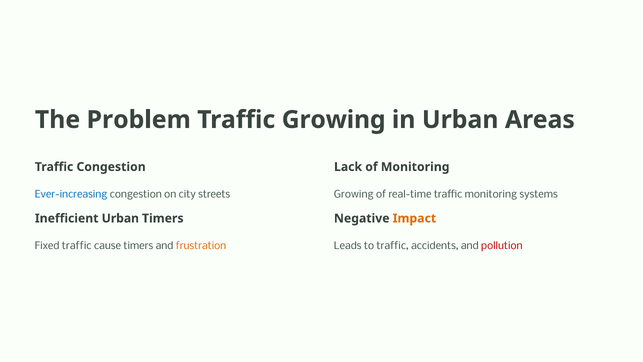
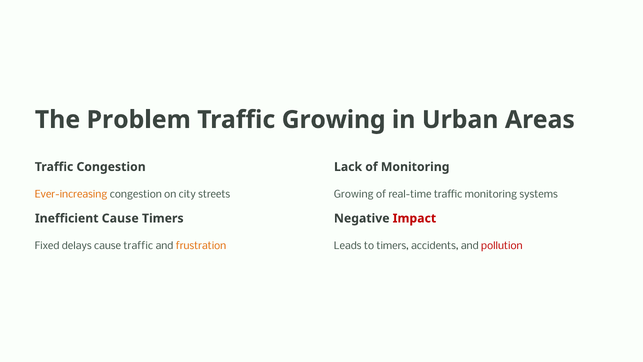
Ever-increasing colour: blue -> orange (71, 194)
Inefficient Urban: Urban -> Cause (120, 218)
Impact colour: orange -> red (414, 218)
Fixed traffic: traffic -> delays (77, 246)
cause timers: timers -> traffic (138, 246)
to traffic: traffic -> timers (393, 246)
